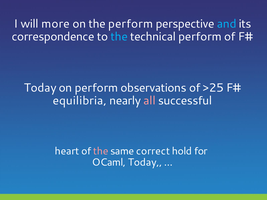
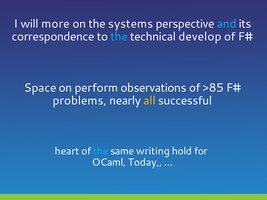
the perform: perform -> systems (131, 24)
technical perform: perform -> develop (200, 37)
Today: Today -> Space (40, 88)
>25: >25 -> >85 (213, 88)
equilibria: equilibria -> problems (80, 101)
all colour: pink -> yellow (150, 101)
the colour: pink -> light blue (101, 151)
correct: correct -> writing (153, 151)
